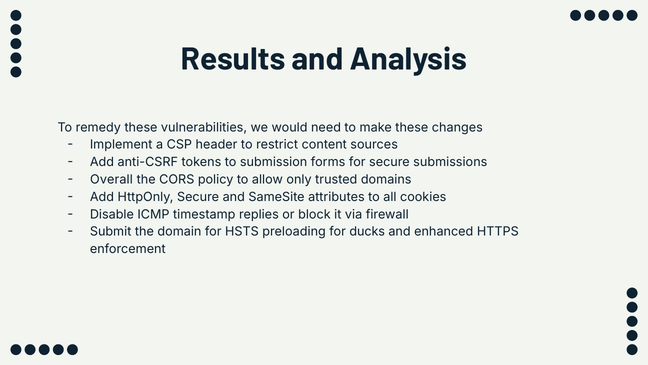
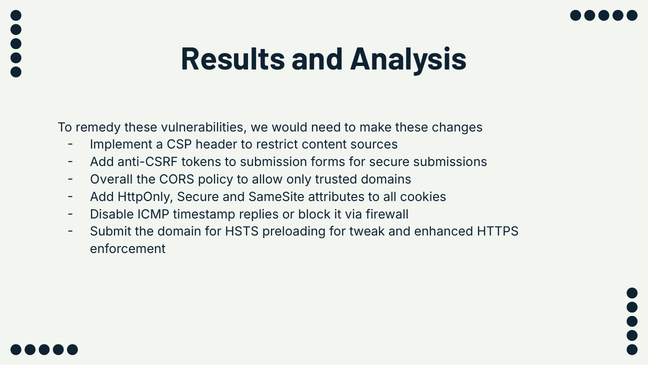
ducks: ducks -> tweak (367, 231)
